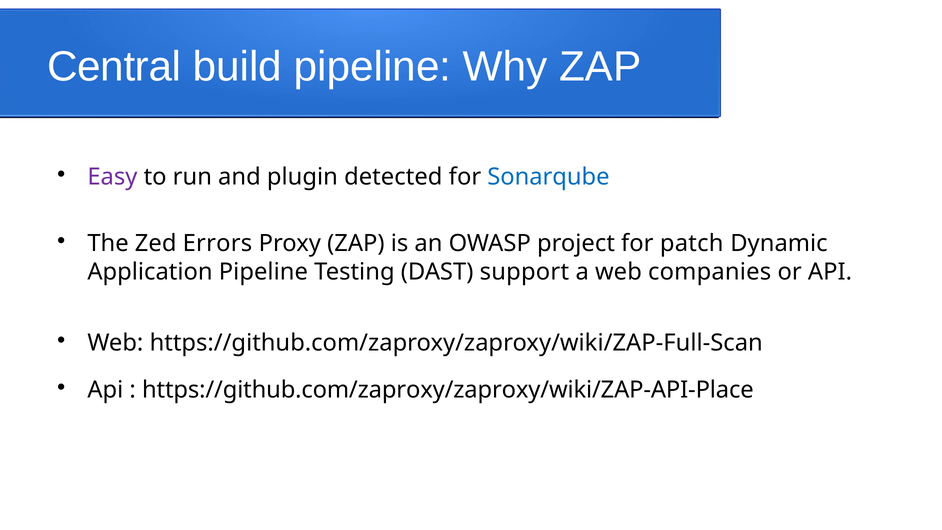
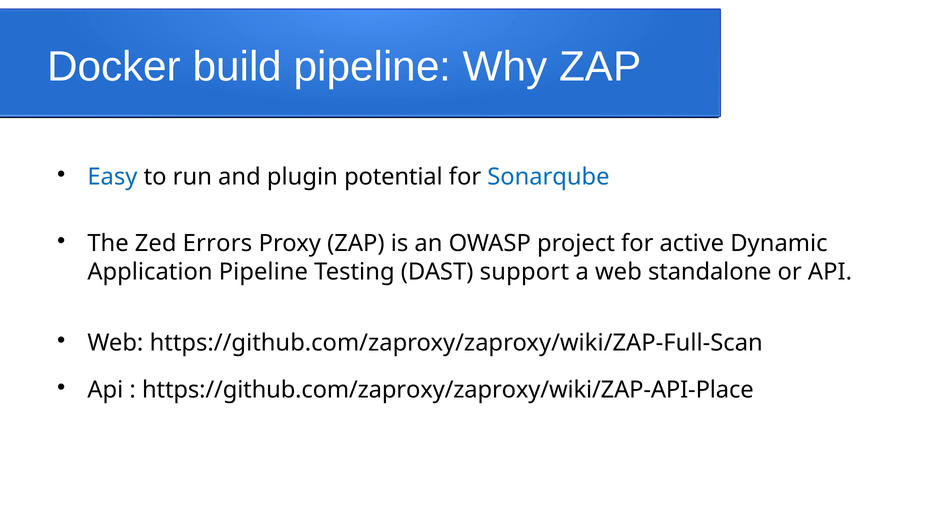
Central: Central -> Docker (114, 67)
Easy colour: purple -> blue (112, 177)
detected: detected -> potential (393, 177)
patch: patch -> active (692, 244)
companies: companies -> standalone (710, 272)
